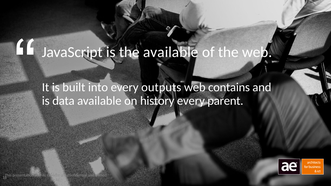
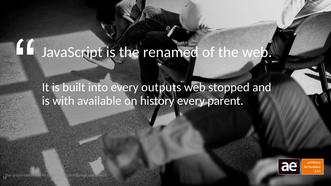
the available: available -> renamed (171, 52)
contains: contains -> stopped (229, 87)
data: data -> with (63, 101)
